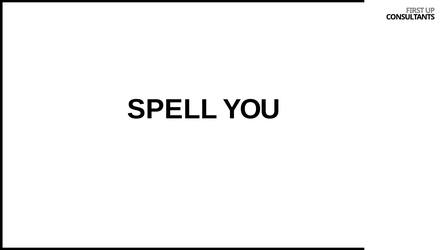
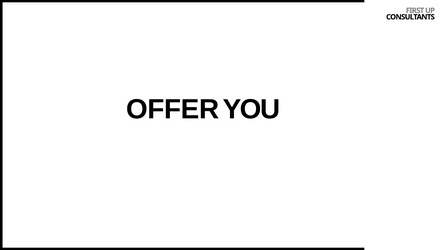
SPELL: SPELL -> OFFER (173, 110)
